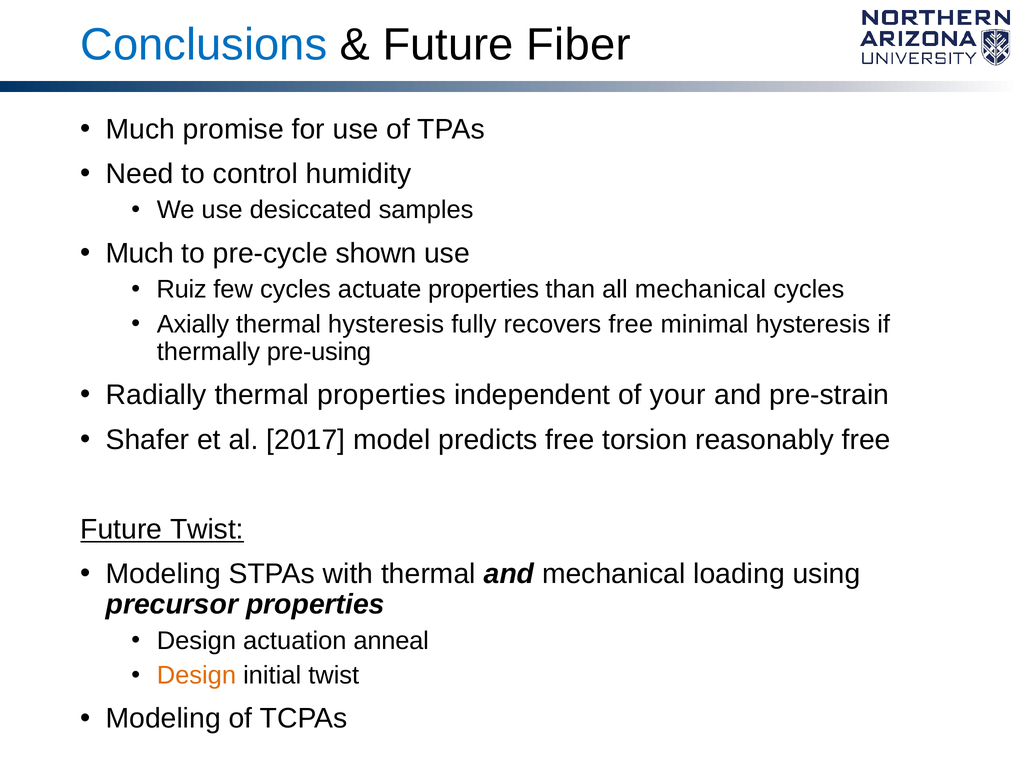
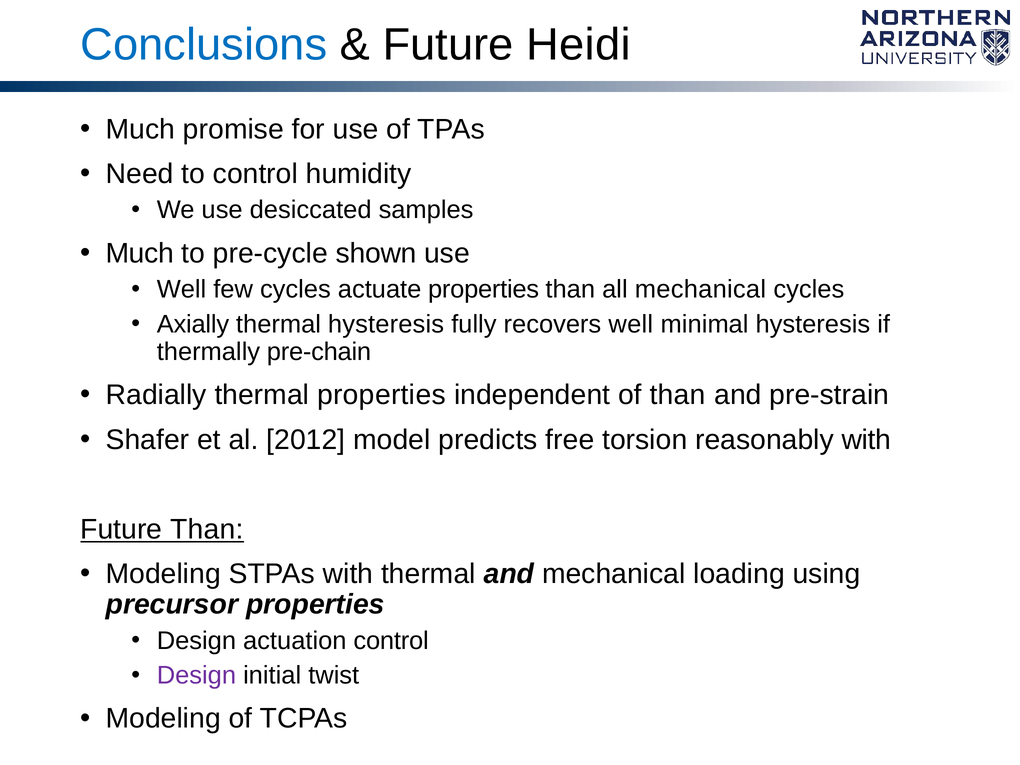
Fiber: Fiber -> Heidi (579, 45)
Ruiz: Ruiz -> Well (182, 289)
recovers free: free -> well (631, 324)
pre-using: pre-using -> pre-chain (319, 352)
of your: your -> than (678, 395)
2017: 2017 -> 2012 (306, 440)
reasonably free: free -> with (866, 440)
Future Twist: Twist -> Than (207, 529)
actuation anneal: anneal -> control (391, 641)
Design colour: orange -> purple (196, 675)
